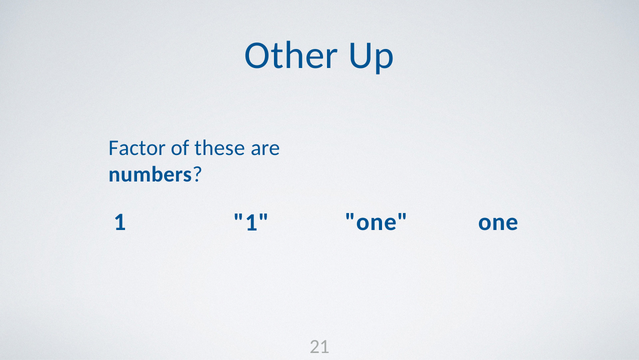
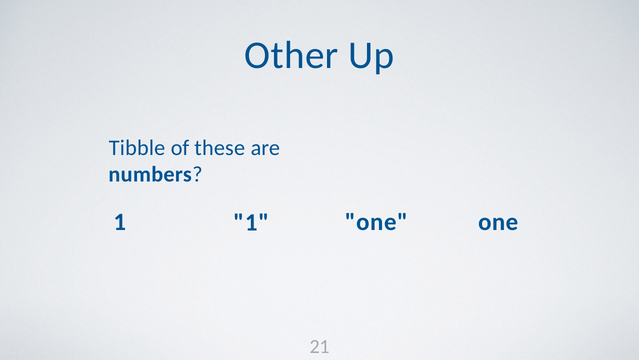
Factor: Factor -> Tibble (137, 148)
